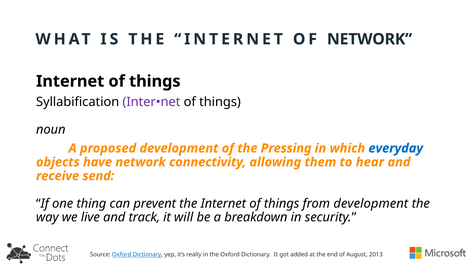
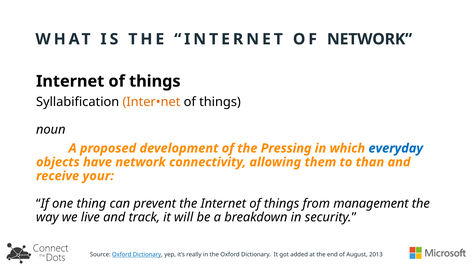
Inter•net colour: purple -> orange (151, 102)
hear: hear -> than (370, 162)
send: send -> your (98, 176)
from development: development -> management (371, 204)
